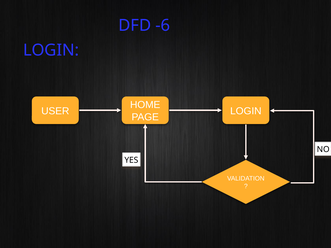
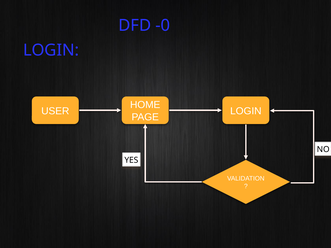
-6: -6 -> -0 (163, 25)
